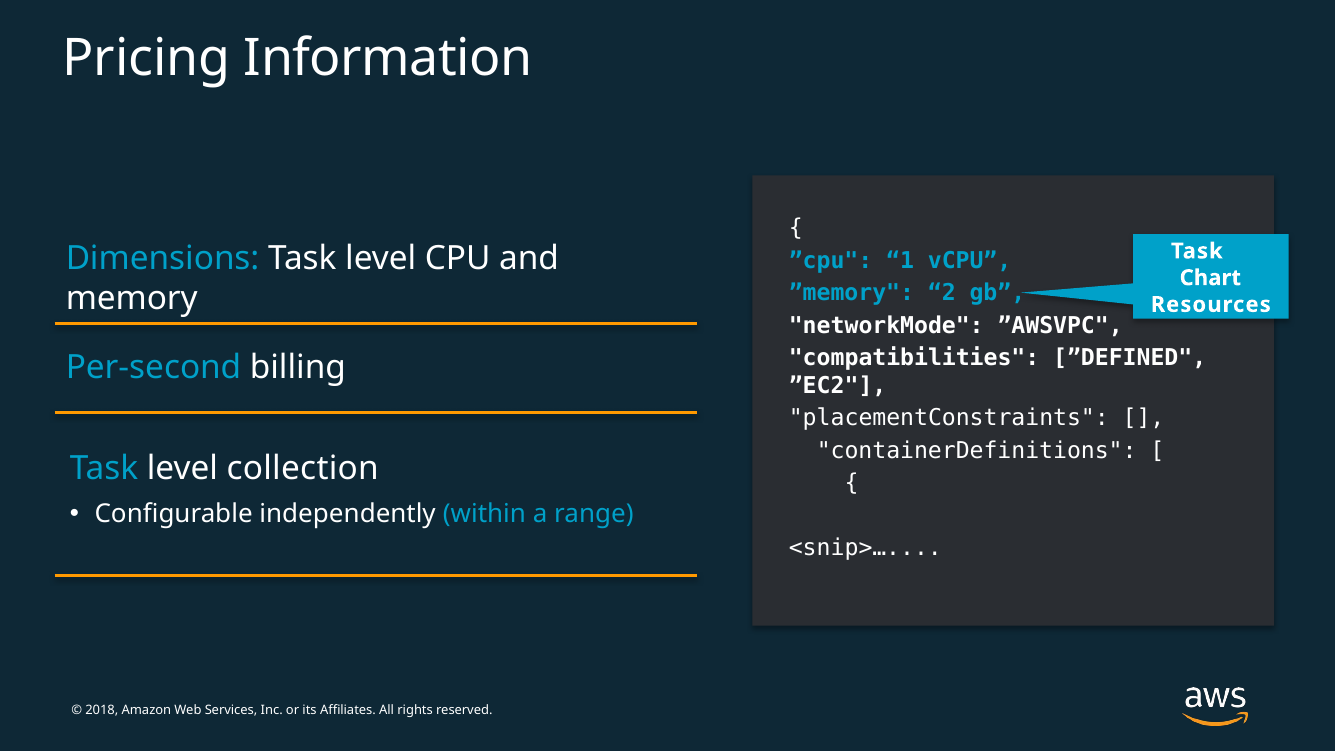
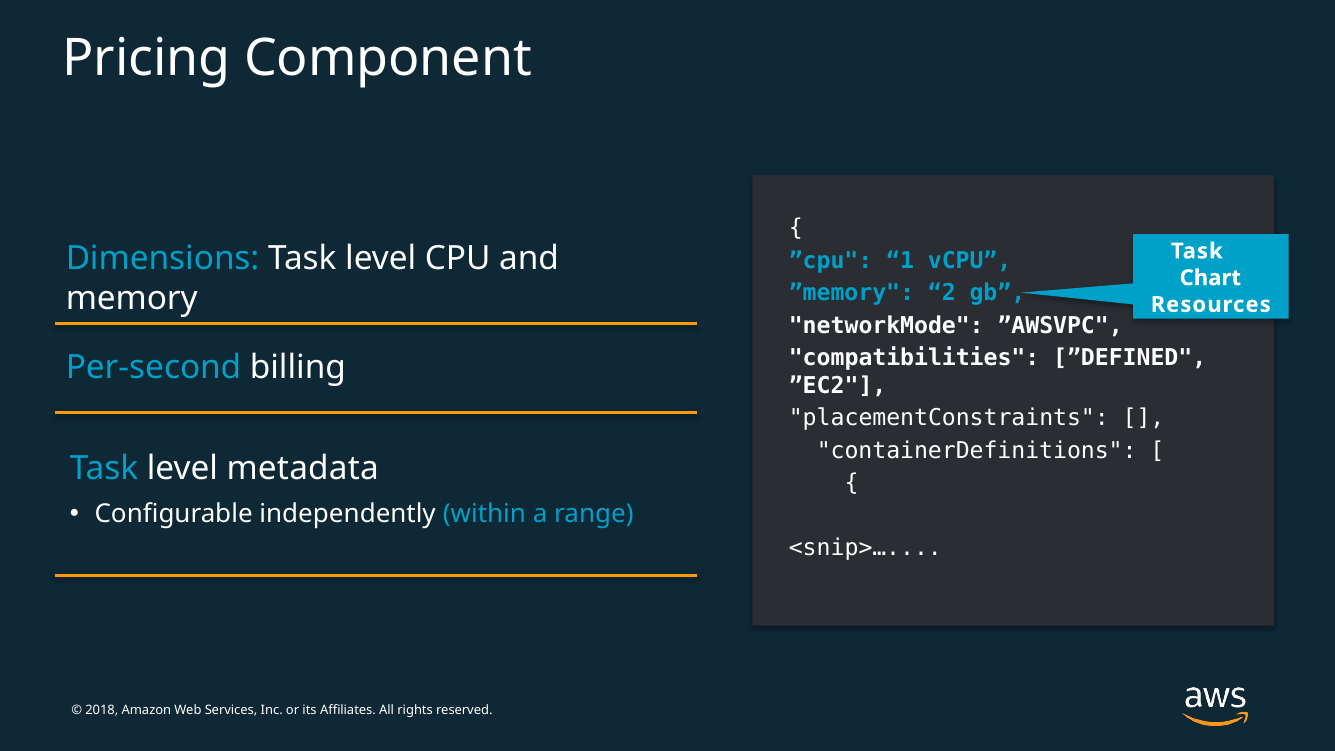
Information: Information -> Component (388, 58)
collection: collection -> metadata (303, 468)
